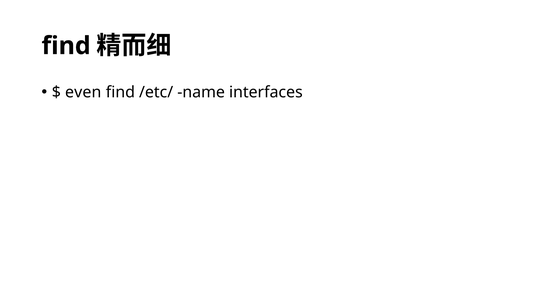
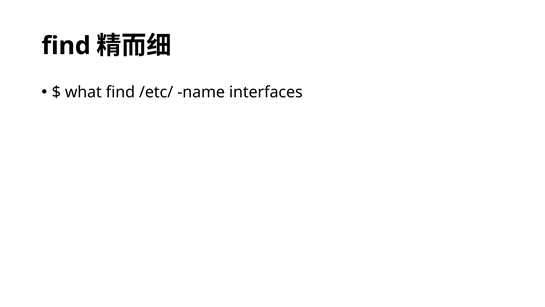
even: even -> what (83, 92)
